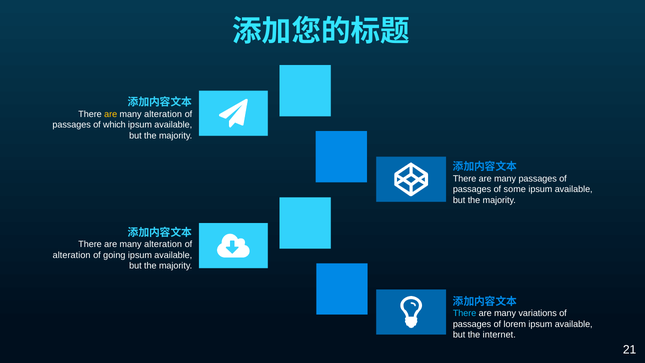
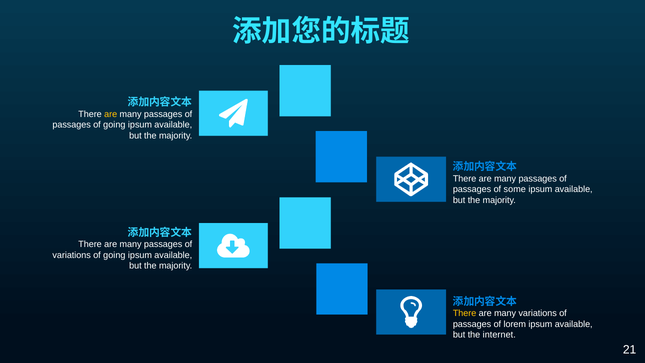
alteration: alteration -> passages (163, 114)
passages of which: which -> going (114, 125)
alteration: alteration -> passages (163, 244)
alteration: alteration -> variations (72, 255)
There colour: light blue -> yellow (465, 313)
